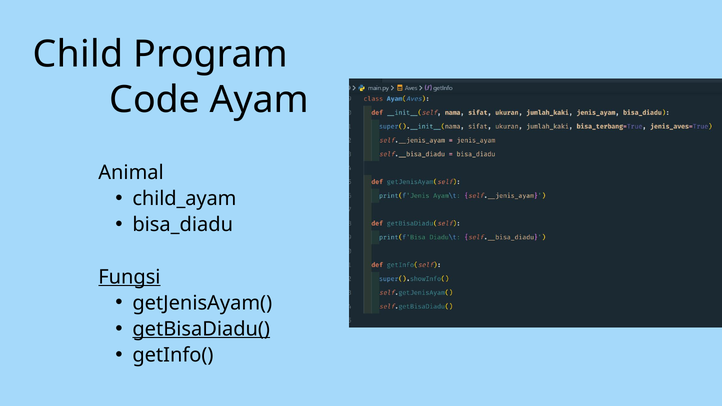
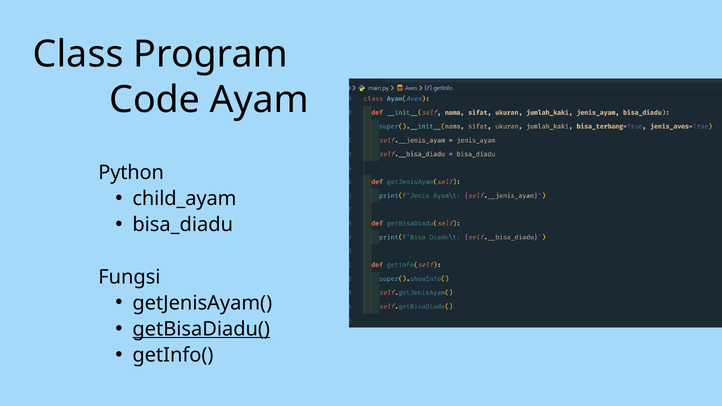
Child: Child -> Class (78, 54)
Animal: Animal -> Python (131, 173)
Fungsi underline: present -> none (129, 277)
